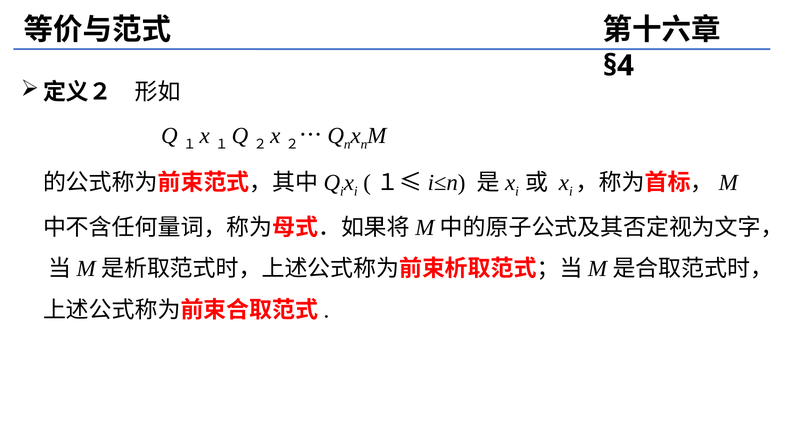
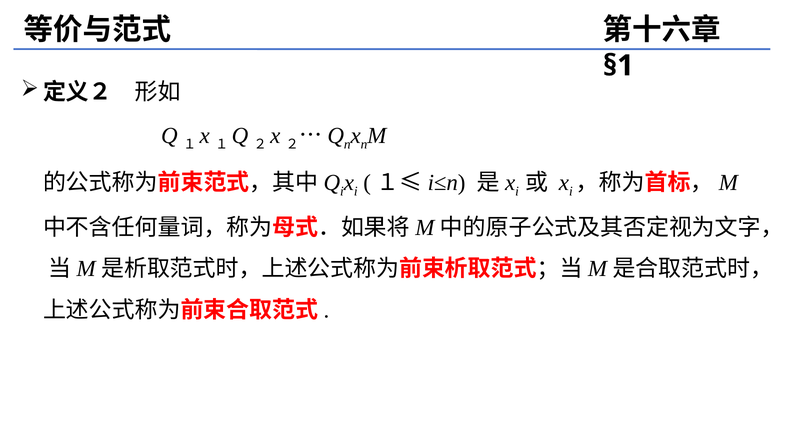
§4: §4 -> §1 (618, 66)
